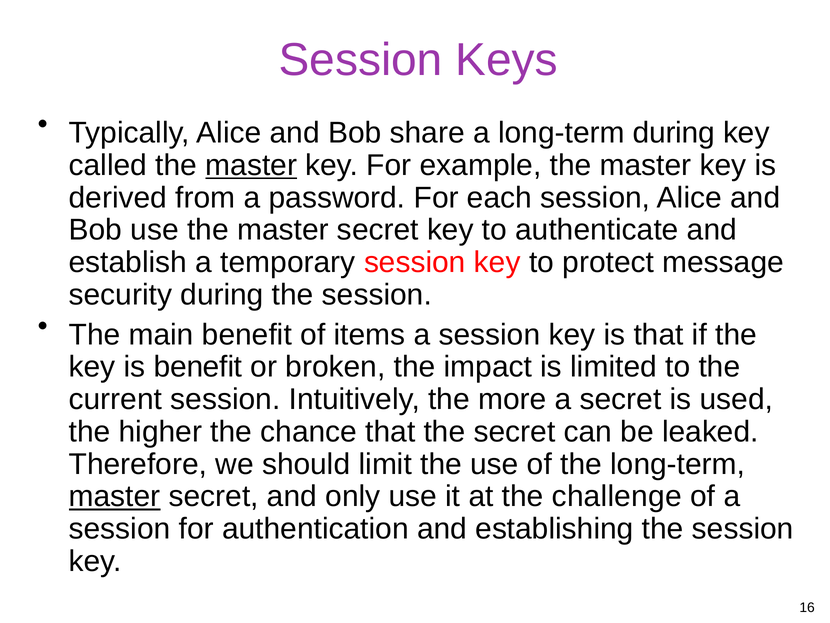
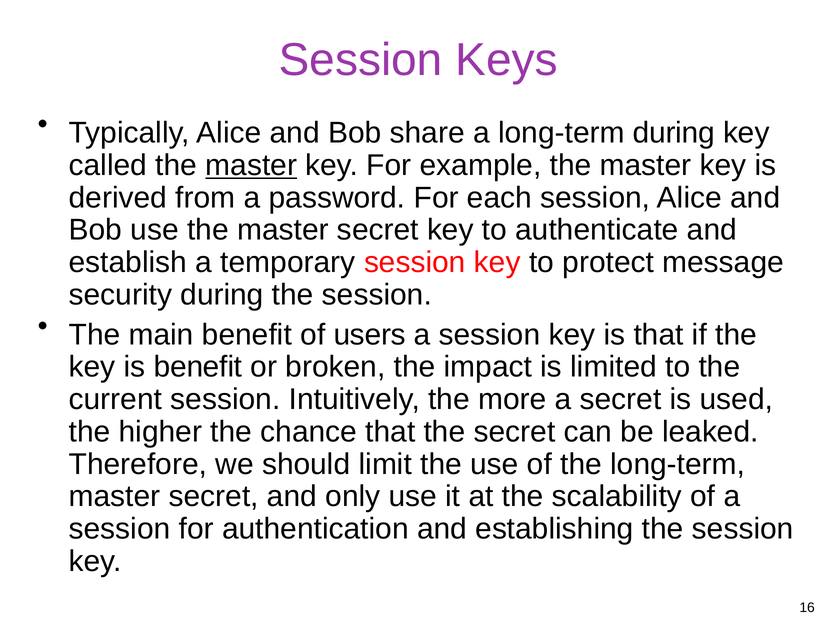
items: items -> users (370, 334)
master underline: present -> none (115, 496)
challenge: challenge -> scalability (617, 496)
